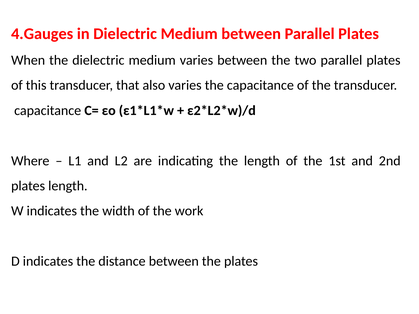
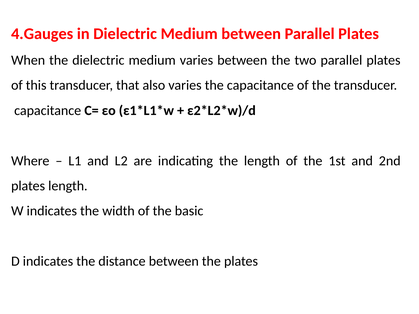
work: work -> basic (189, 211)
